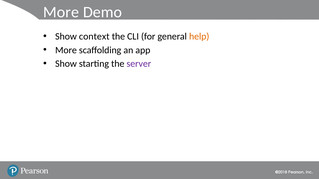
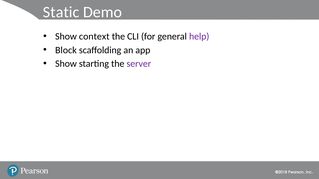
More: More -> Static (61, 12)
help colour: orange -> purple (199, 37)
More: More -> Block (66, 50)
